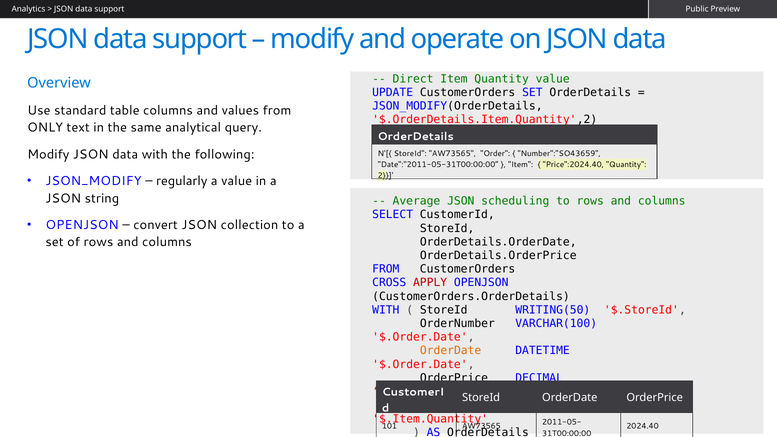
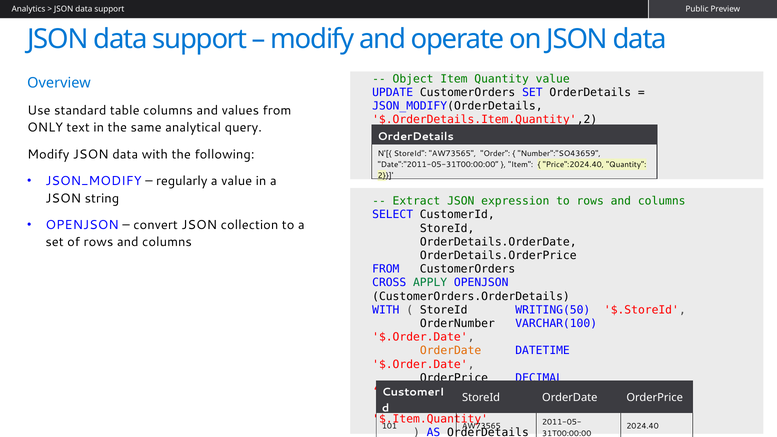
Direct: Direct -> Object (413, 79)
Average: Average -> Extract (416, 201)
scheduling: scheduling -> expression (515, 201)
APPLY colour: red -> green (430, 283)
